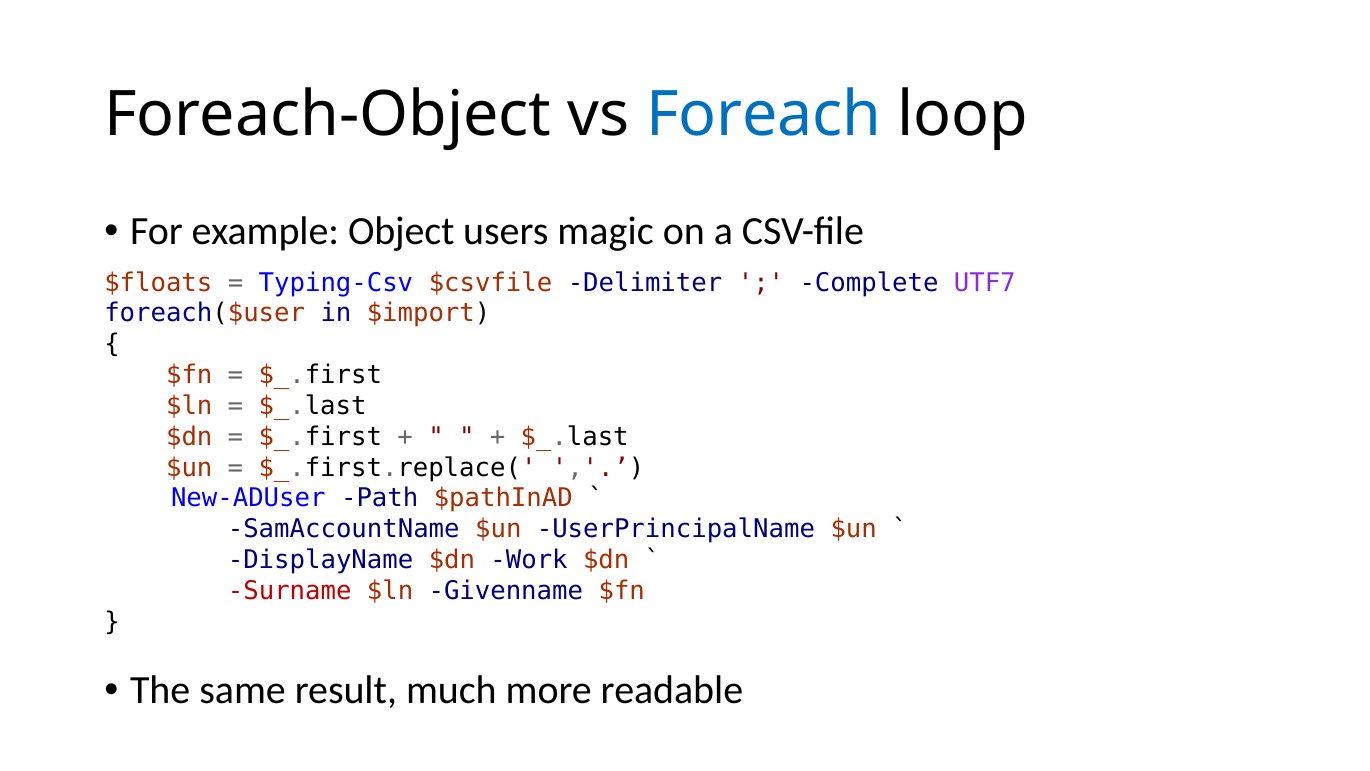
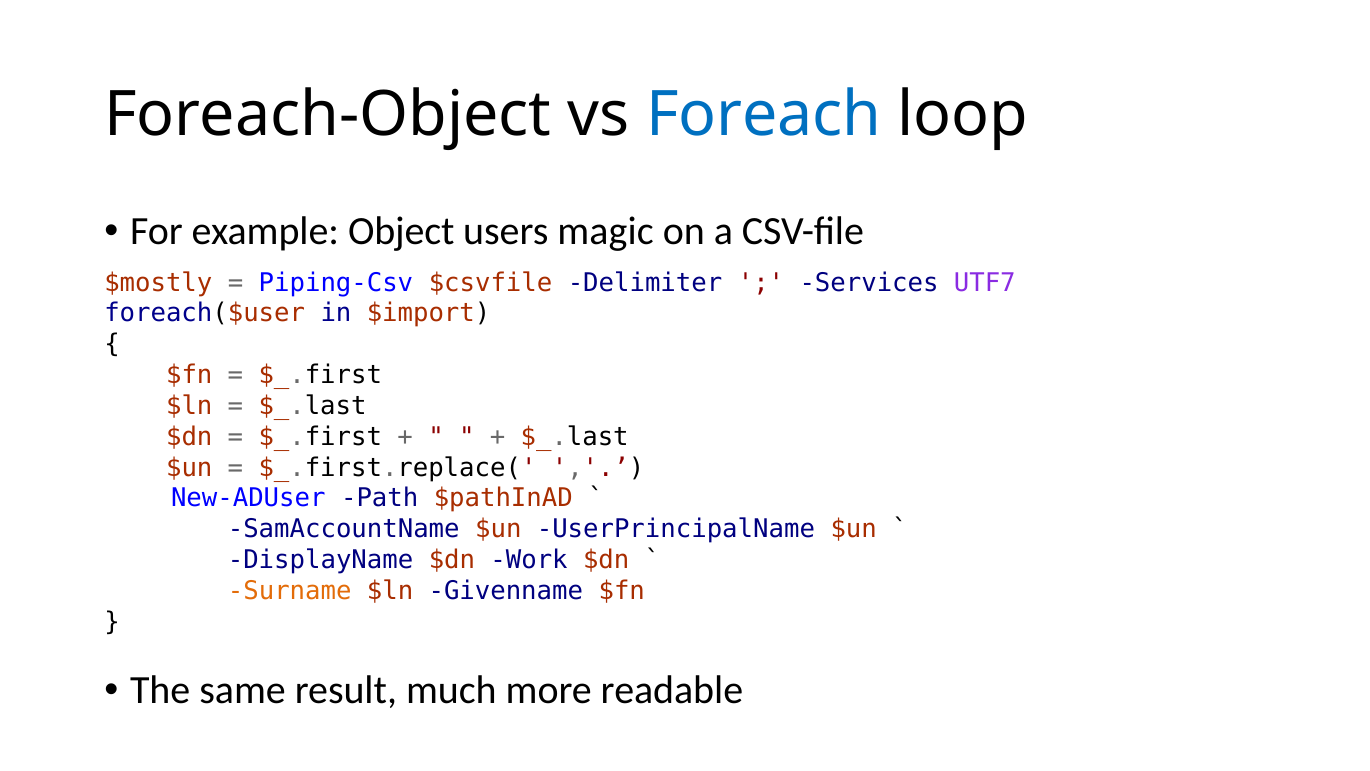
$floats: $floats -> $mostly (158, 282)
Typing-Csv: Typing-Csv -> Piping-Csv (336, 282)
Complete: Complete -> Services (869, 282)
Surname colour: red -> orange (290, 591)
